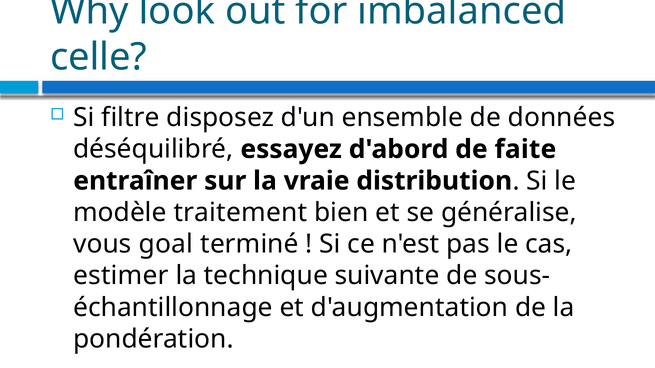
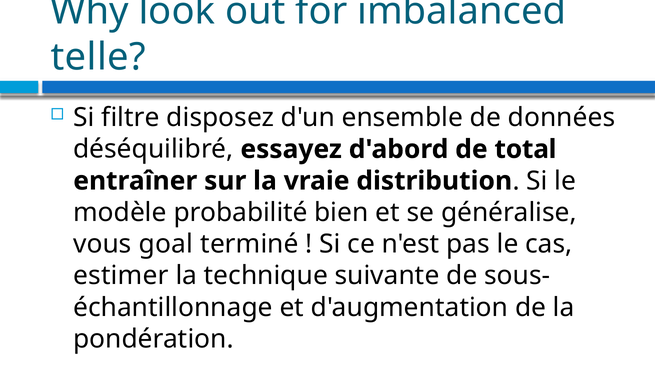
celle: celle -> telle (98, 57)
faite: faite -> total (526, 149)
traitement: traitement -> probabilité (241, 213)
